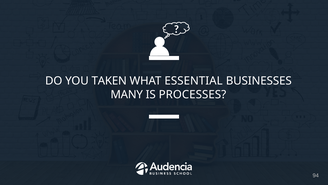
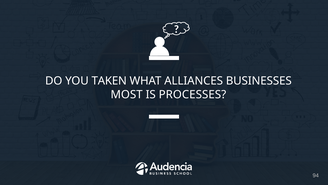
ESSENTIAL: ESSENTIAL -> ALLIANCES (194, 81)
MANY: MANY -> MOST (127, 94)
